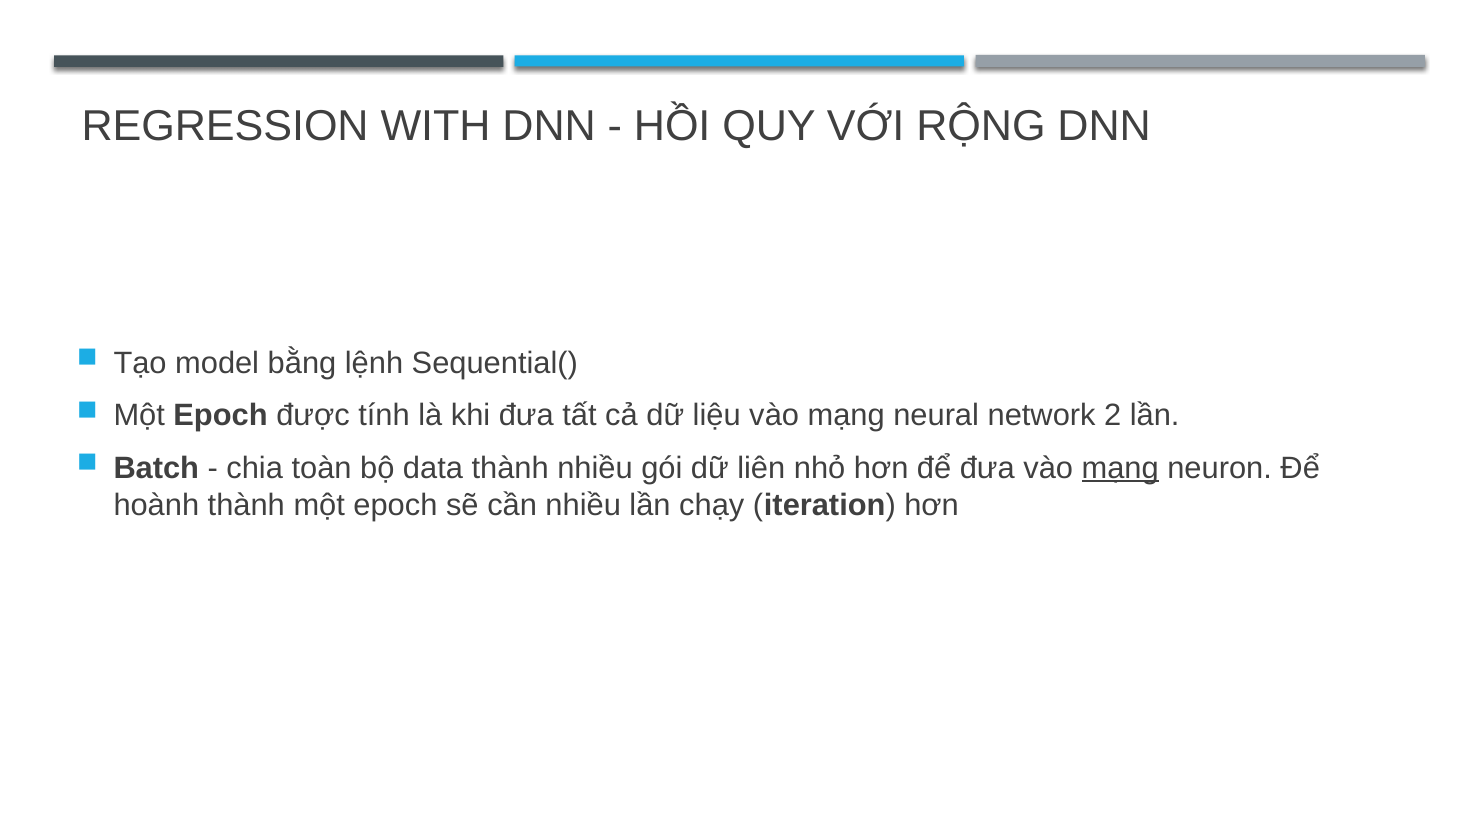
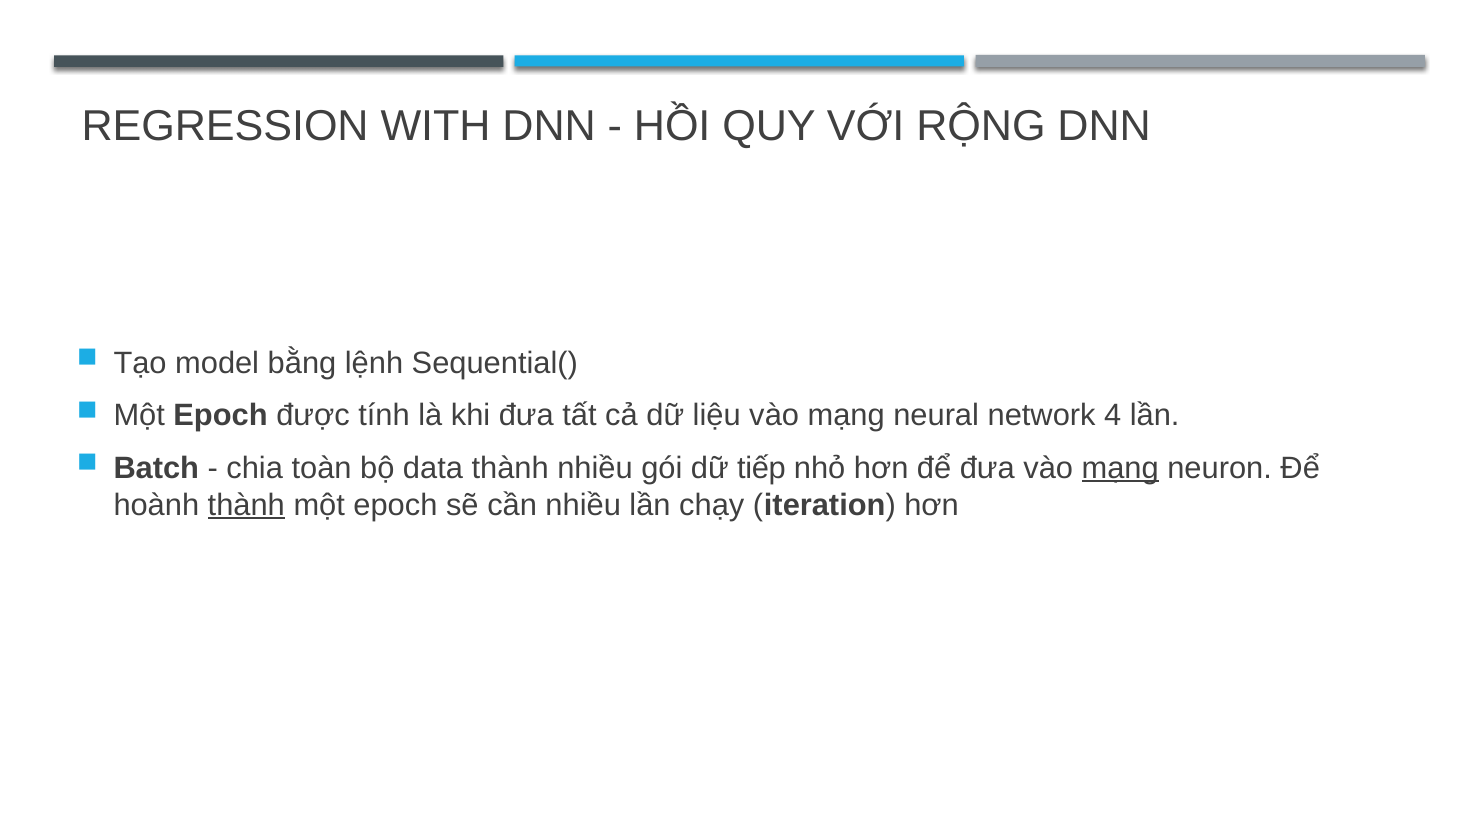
2: 2 -> 4 (1113, 416)
liên: liên -> tiếp (761, 468)
thành underline: none -> present (246, 505)
